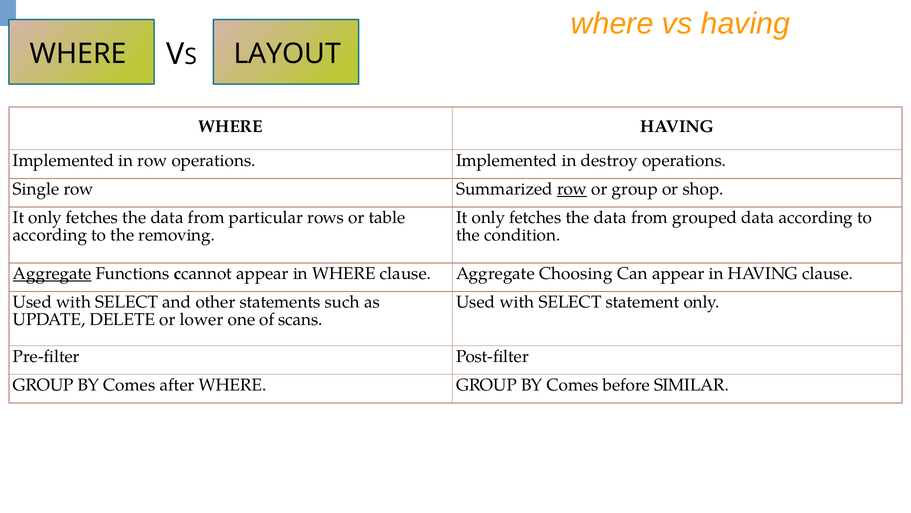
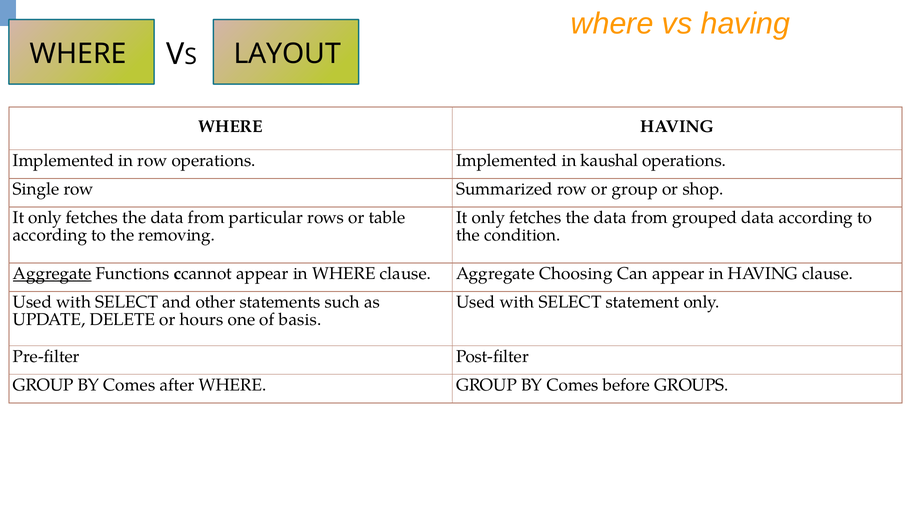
destroy: destroy -> kaushal (609, 160)
row underline: present -> none (572, 189)
lower: lower -> hours (202, 319)
scans: scans -> basis (300, 319)
SIMILAR: SIMILAR -> GROUPS (691, 385)
